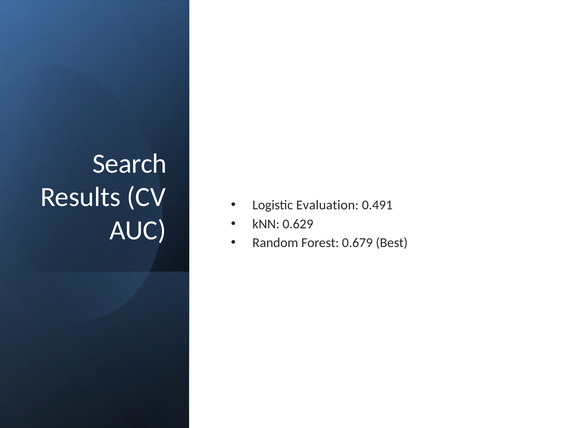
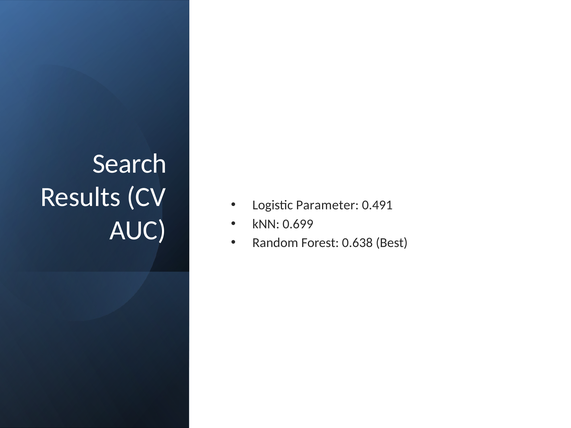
Evaluation: Evaluation -> Parameter (327, 205)
0.629: 0.629 -> 0.699 (298, 224)
0.679: 0.679 -> 0.638 (357, 243)
